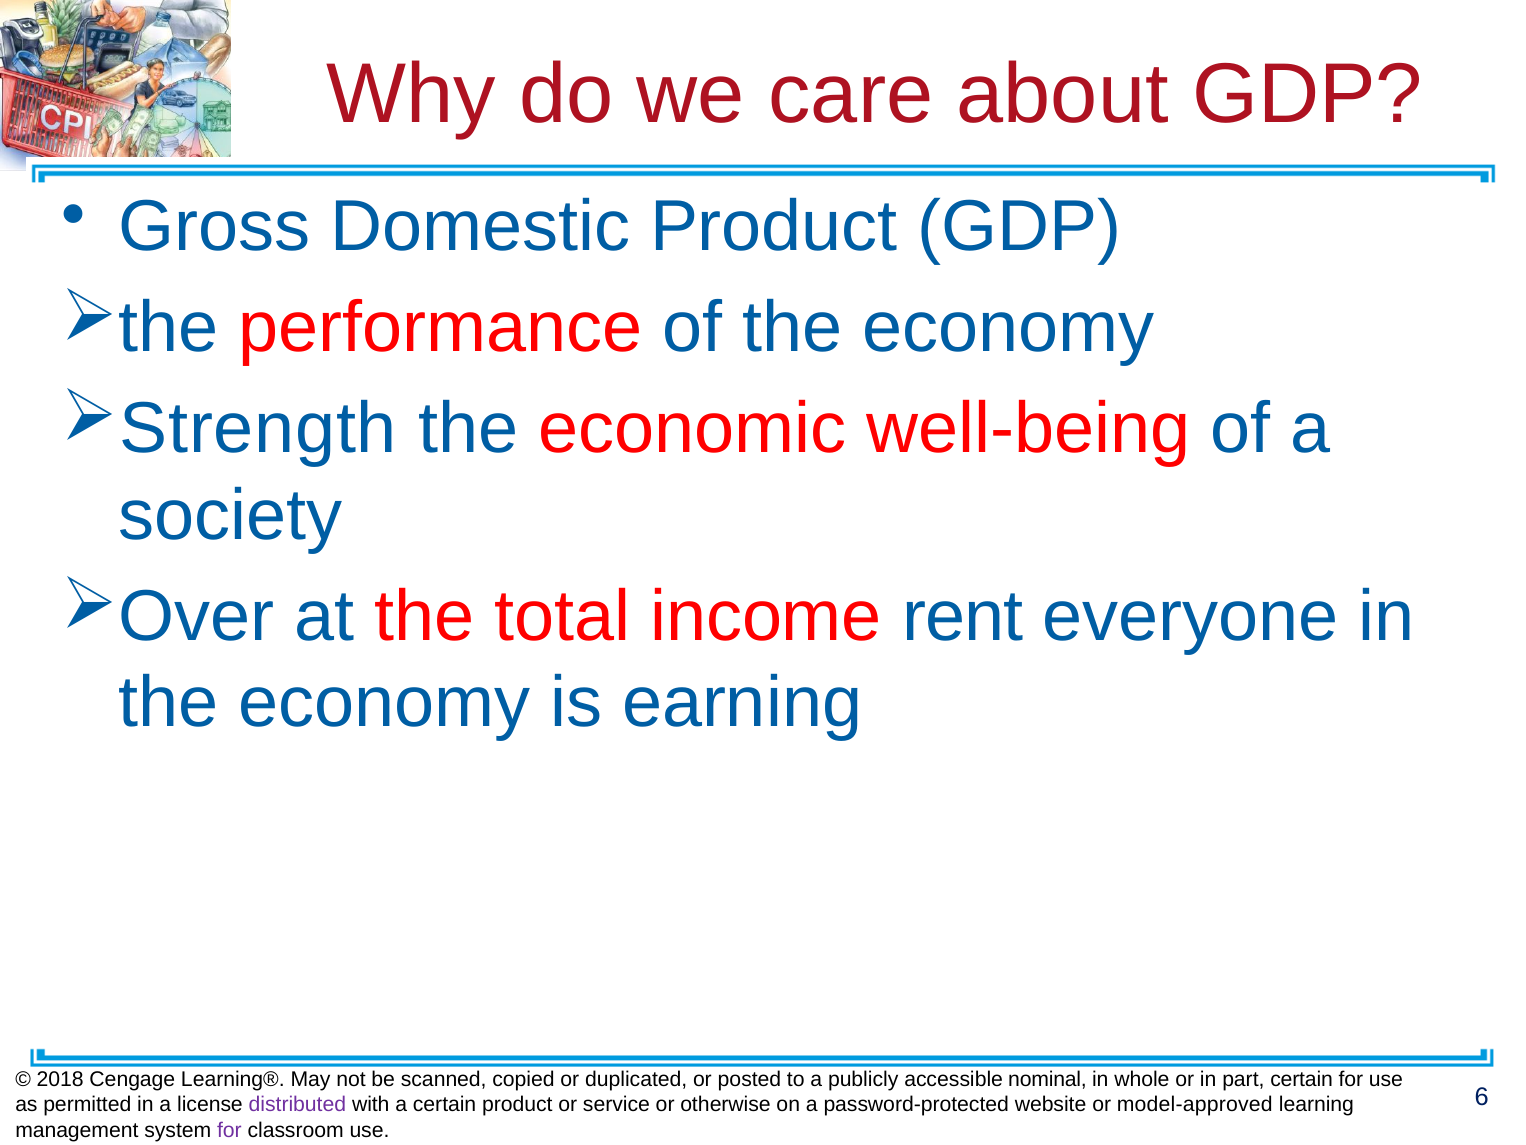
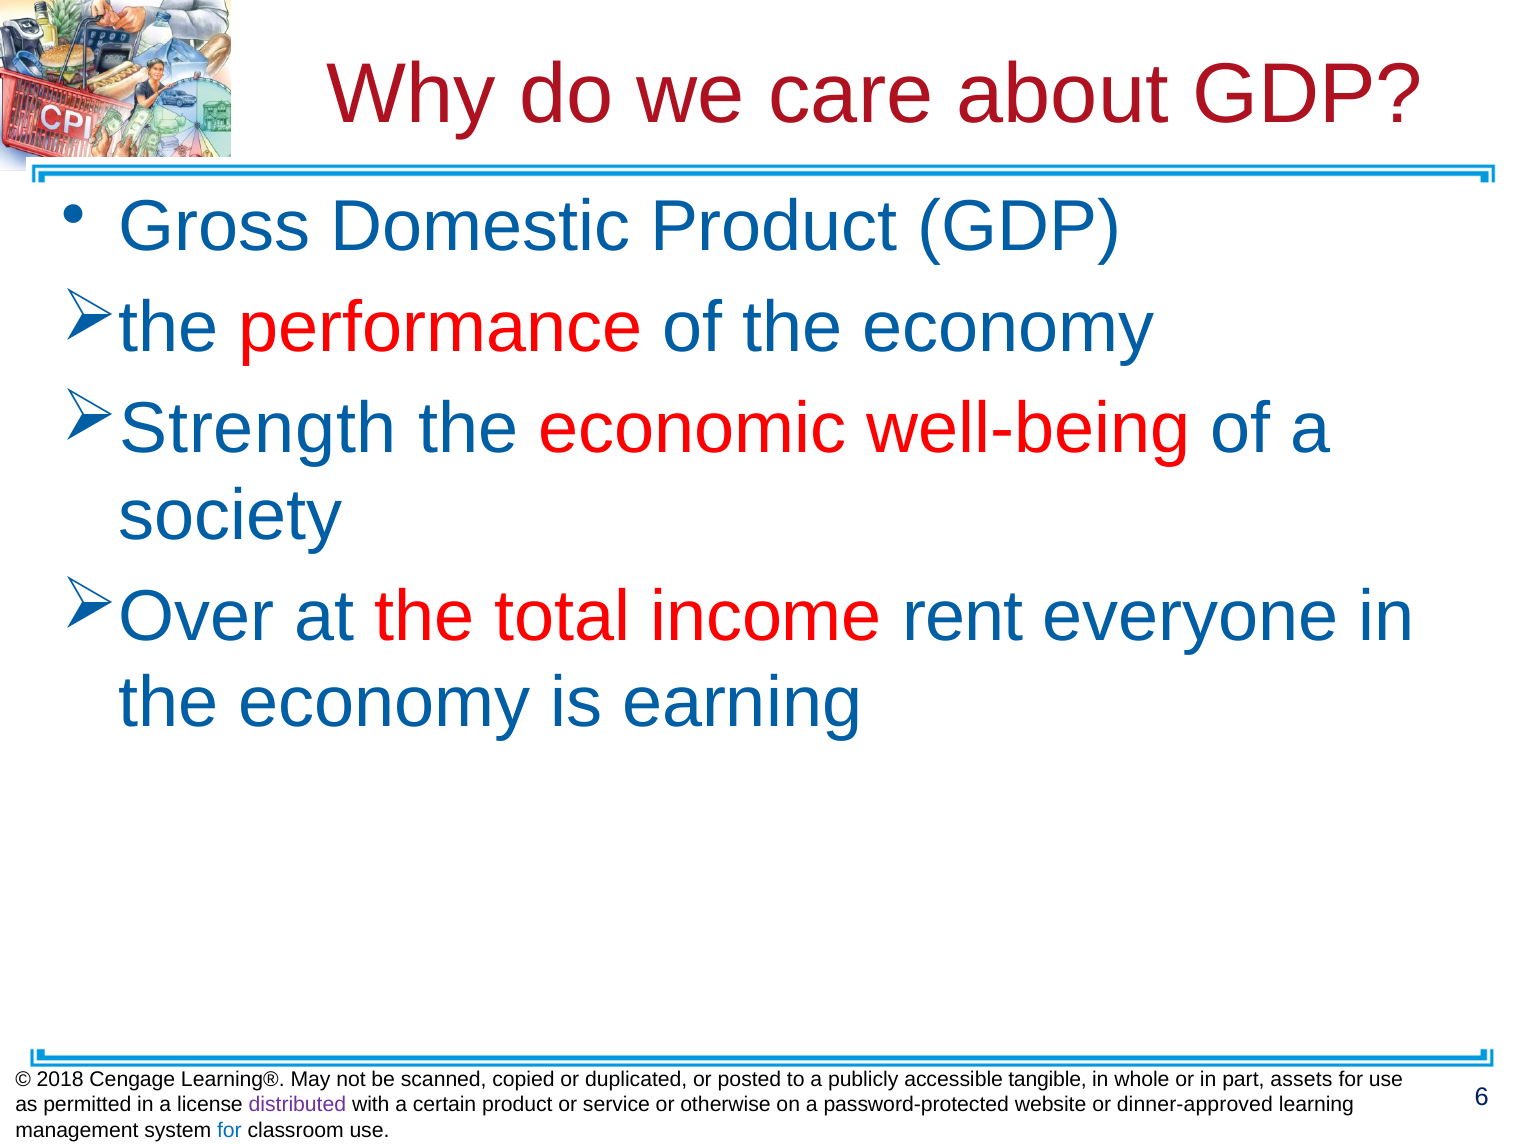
nominal: nominal -> tangible (1048, 1079)
part certain: certain -> assets (1301, 1079)
model-approved: model-approved -> dinner-approved (1195, 1104)
for colour: purple -> blue (229, 1130)
